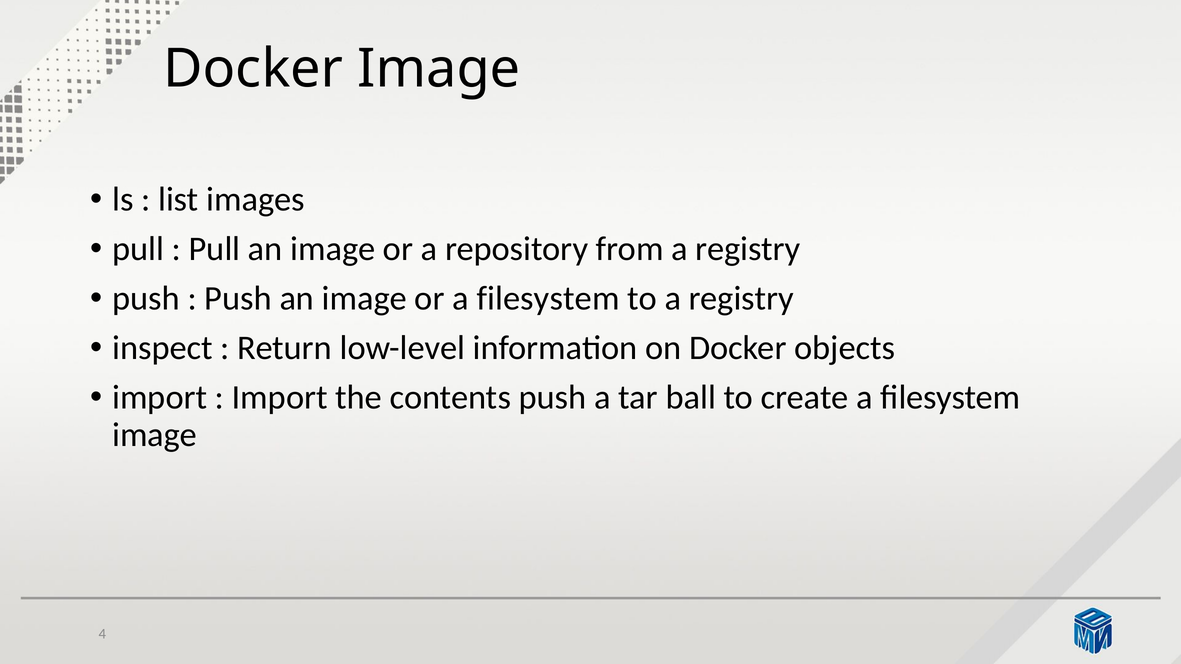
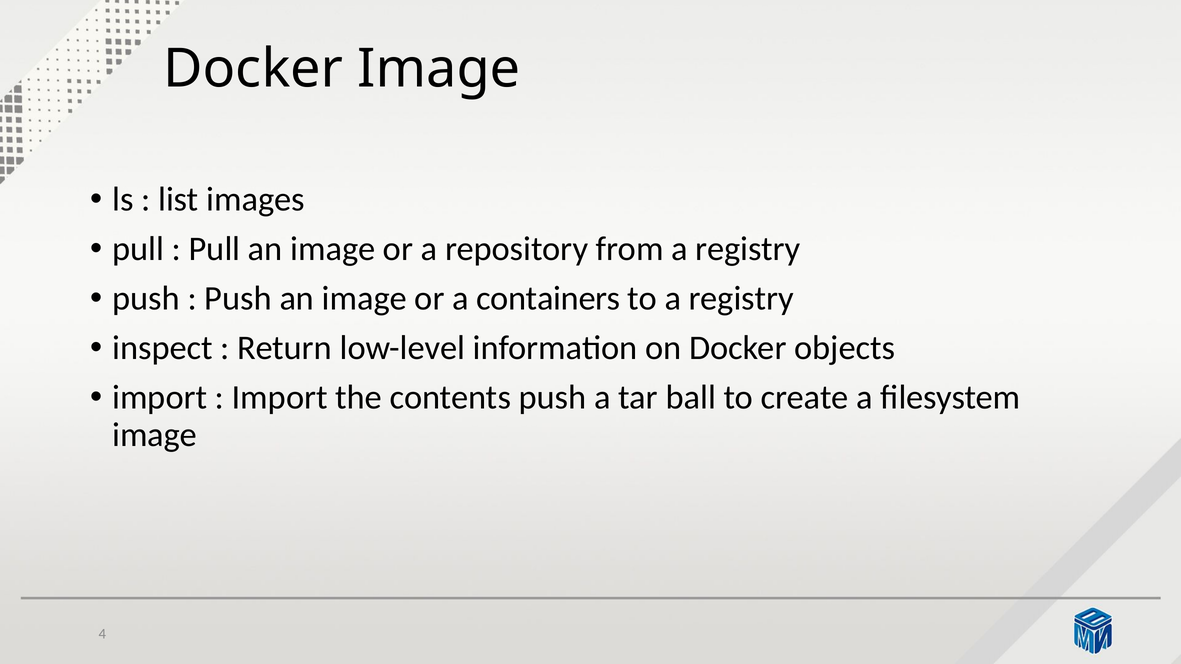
or a filesystem: filesystem -> containers (548, 299)
